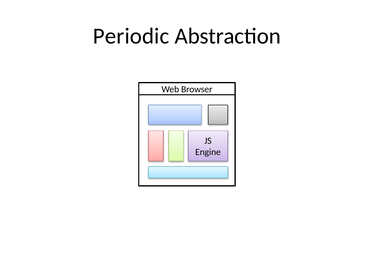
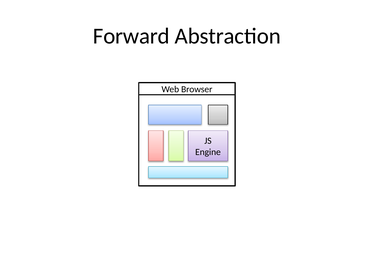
Periodic: Periodic -> Forward (131, 36)
